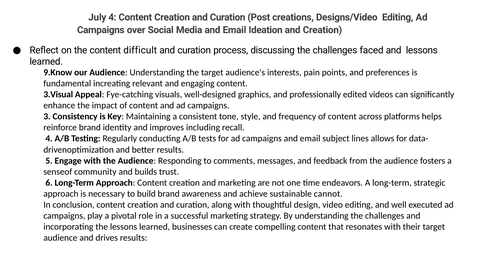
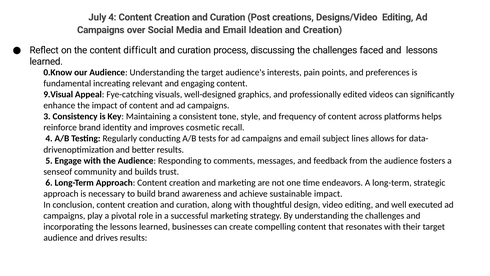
9.Know: 9.Know -> 0.Know (58, 72)
3.Visual: 3.Visual -> 9.Visual (58, 94)
including: including -> cosmetic (203, 127)
sustainable cannot: cannot -> impact (328, 194)
